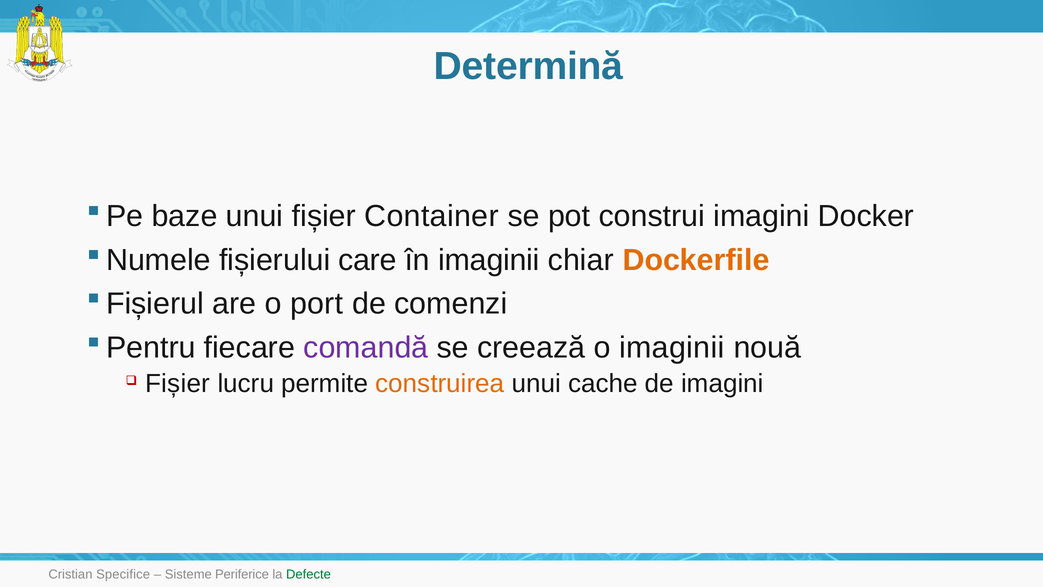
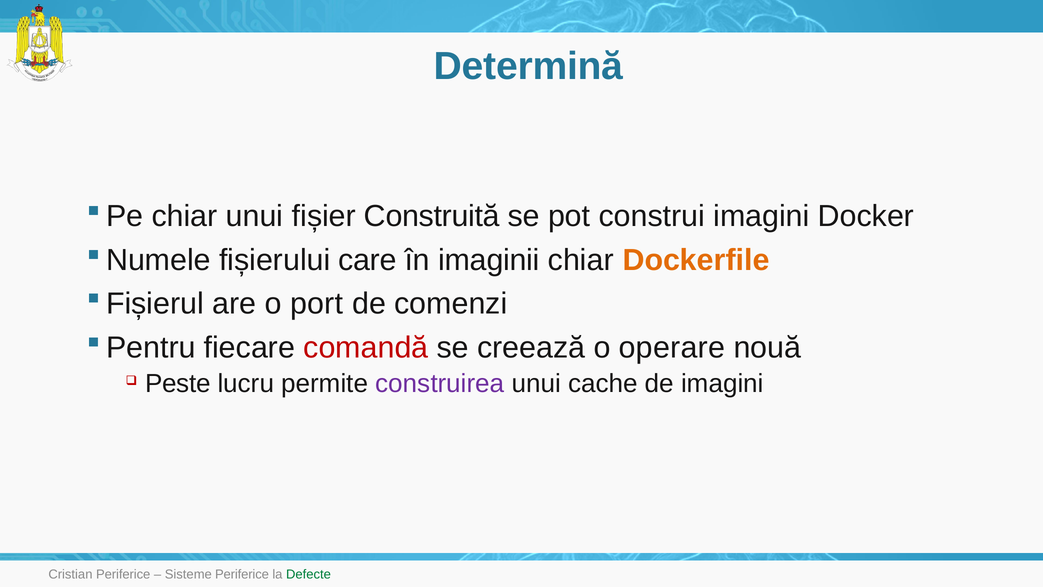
baze: baze -> chiar (185, 216)
Container: Container -> Construită (432, 216)
comandă colour: purple -> red (366, 347)
o imaginii: imaginii -> operare (672, 347)
Fișier: Fișier -> Peste (178, 383)
construirea colour: orange -> purple (440, 383)
Cristian Specifice: Specifice -> Periferice (123, 574)
